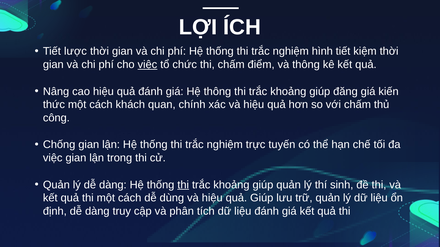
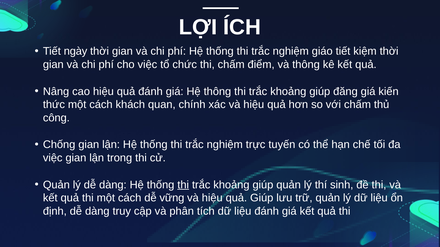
lược: lược -> ngày (76, 51)
hình: hình -> giáo (322, 51)
việc underline: present -> none (147, 65)
dùng: dùng -> vững (172, 198)
